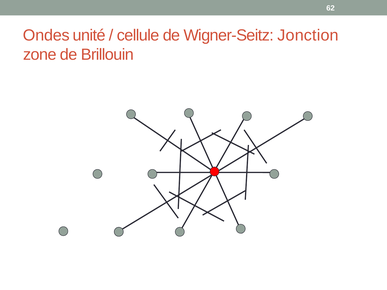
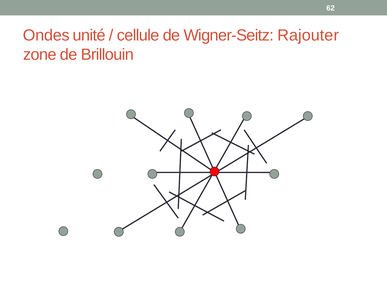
Jonction: Jonction -> Rajouter (308, 35)
